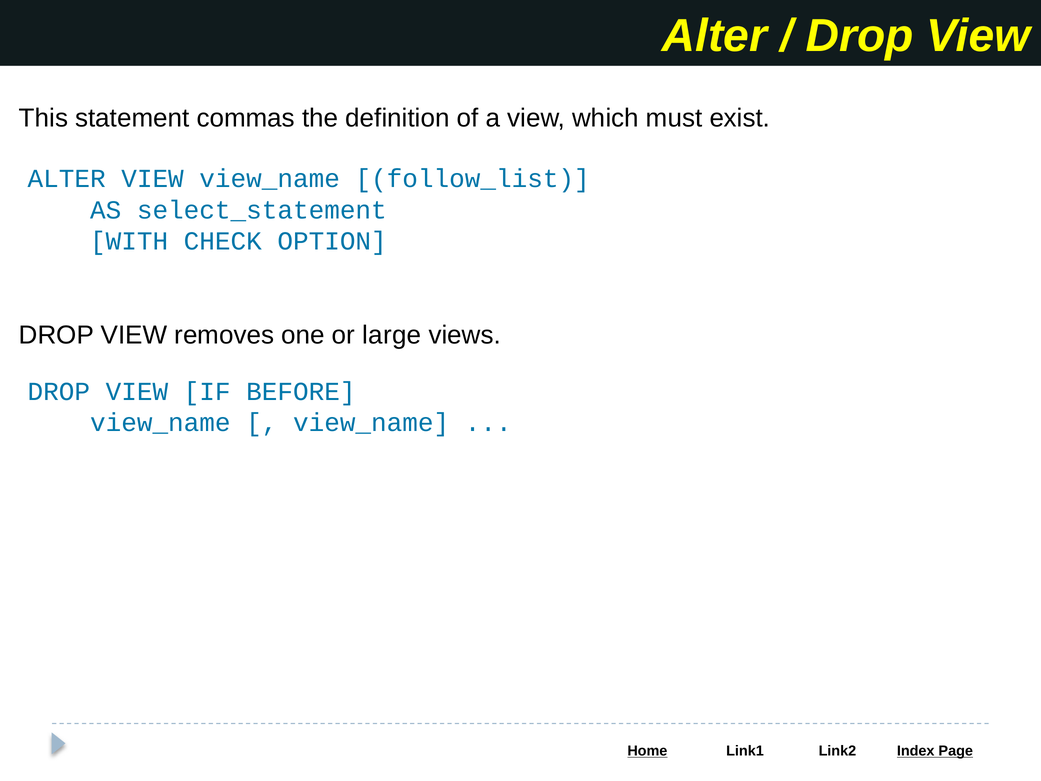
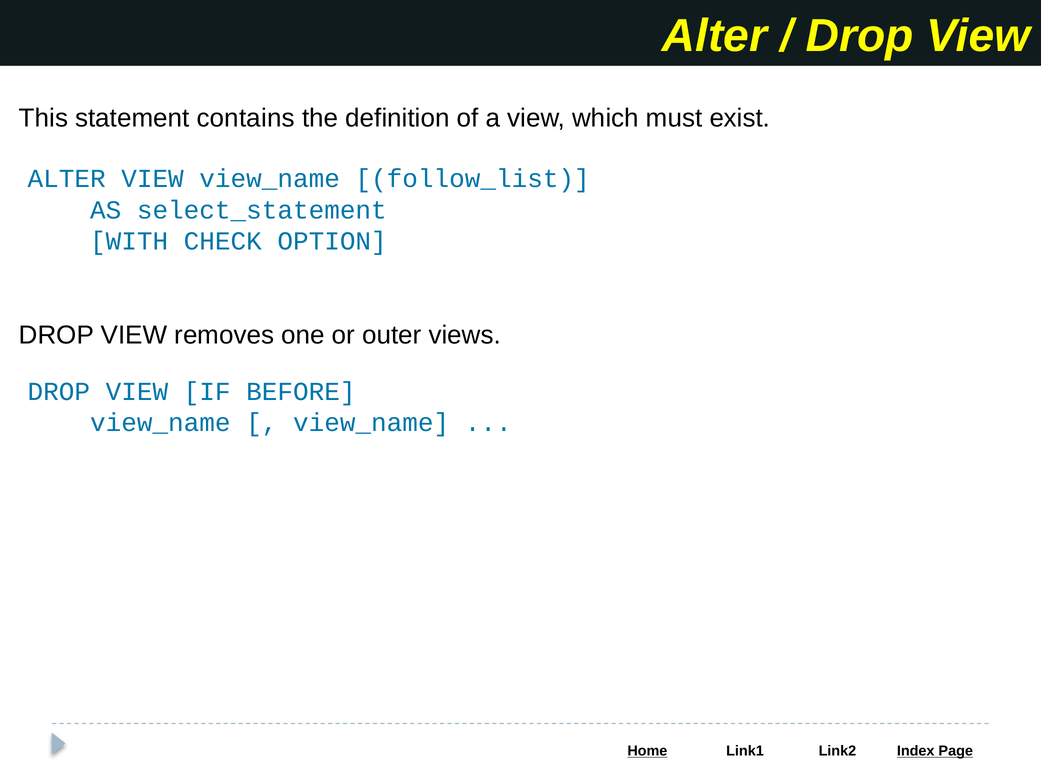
commas: commas -> contains (246, 118)
large: large -> outer (392, 335)
